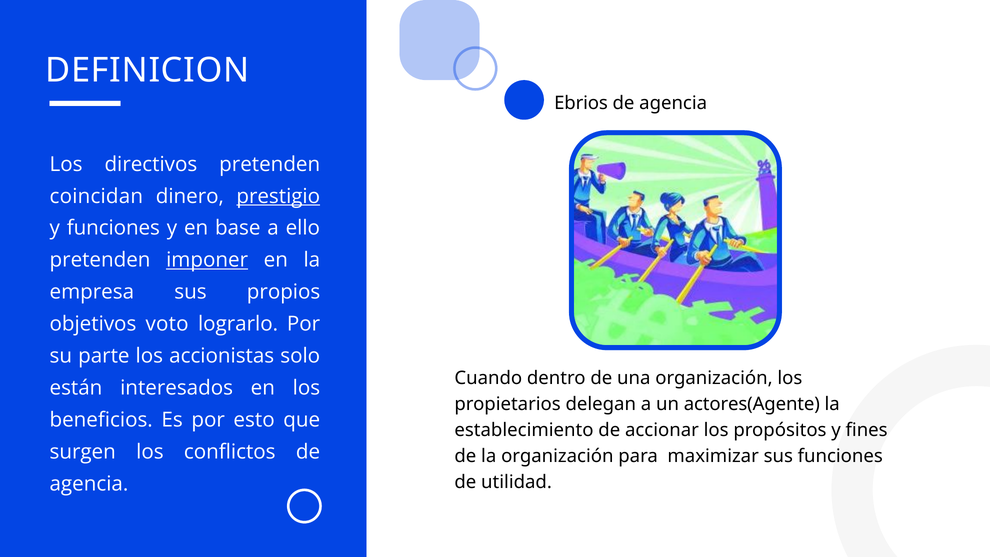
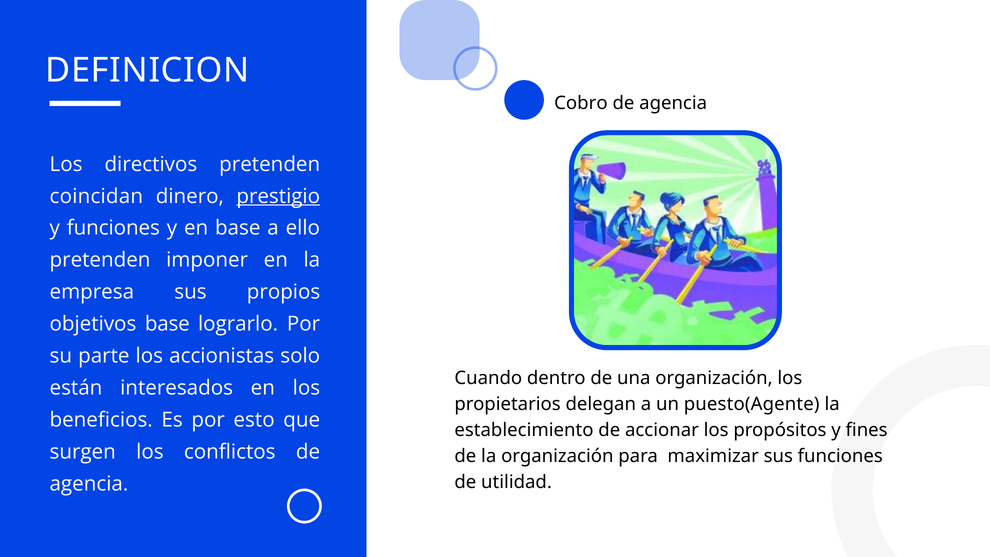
Ebrios: Ebrios -> Cobro (581, 103)
imponer underline: present -> none (207, 260)
objetivos voto: voto -> base (167, 324)
actores(Agente: actores(Agente -> puesto(Agente (752, 404)
